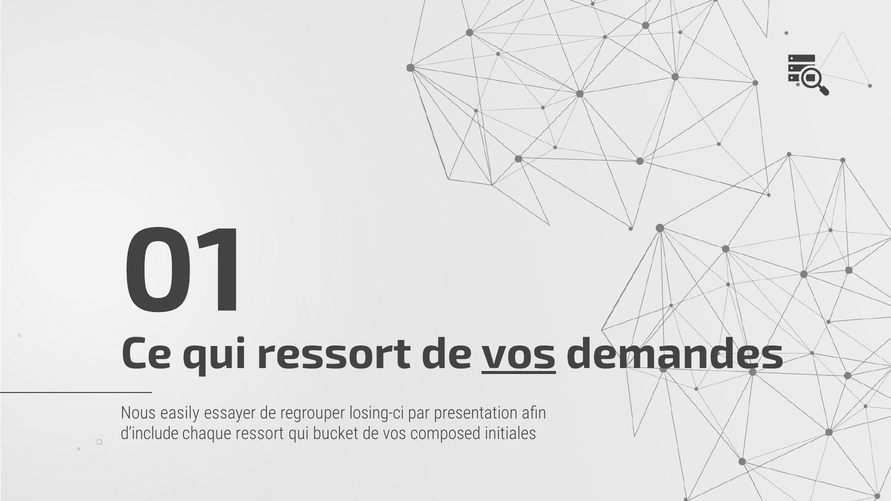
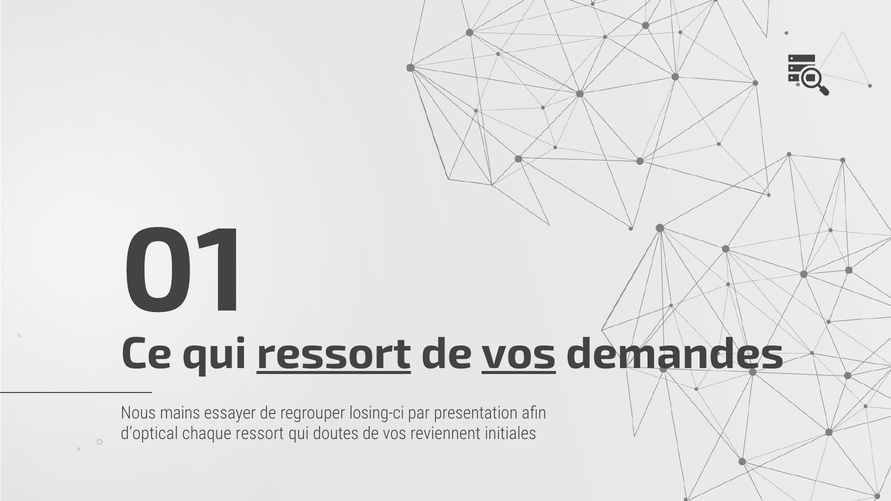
ressort underline: none -> present (334, 354)
easily: easily -> mains (180, 413)
d’include: d’include -> d’optical (149, 434)
bucket: bucket -> doutes (336, 434)
composed: composed -> reviennent (445, 434)
